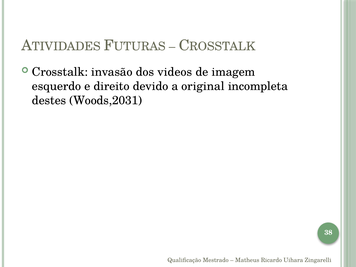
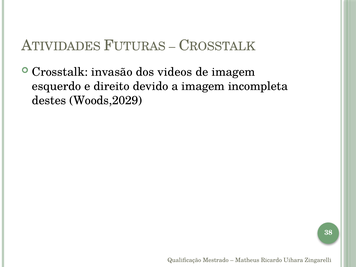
a original: original -> imagem (203, 86)
Woods,2031: Woods,2031 -> Woods,2029 (106, 100)
